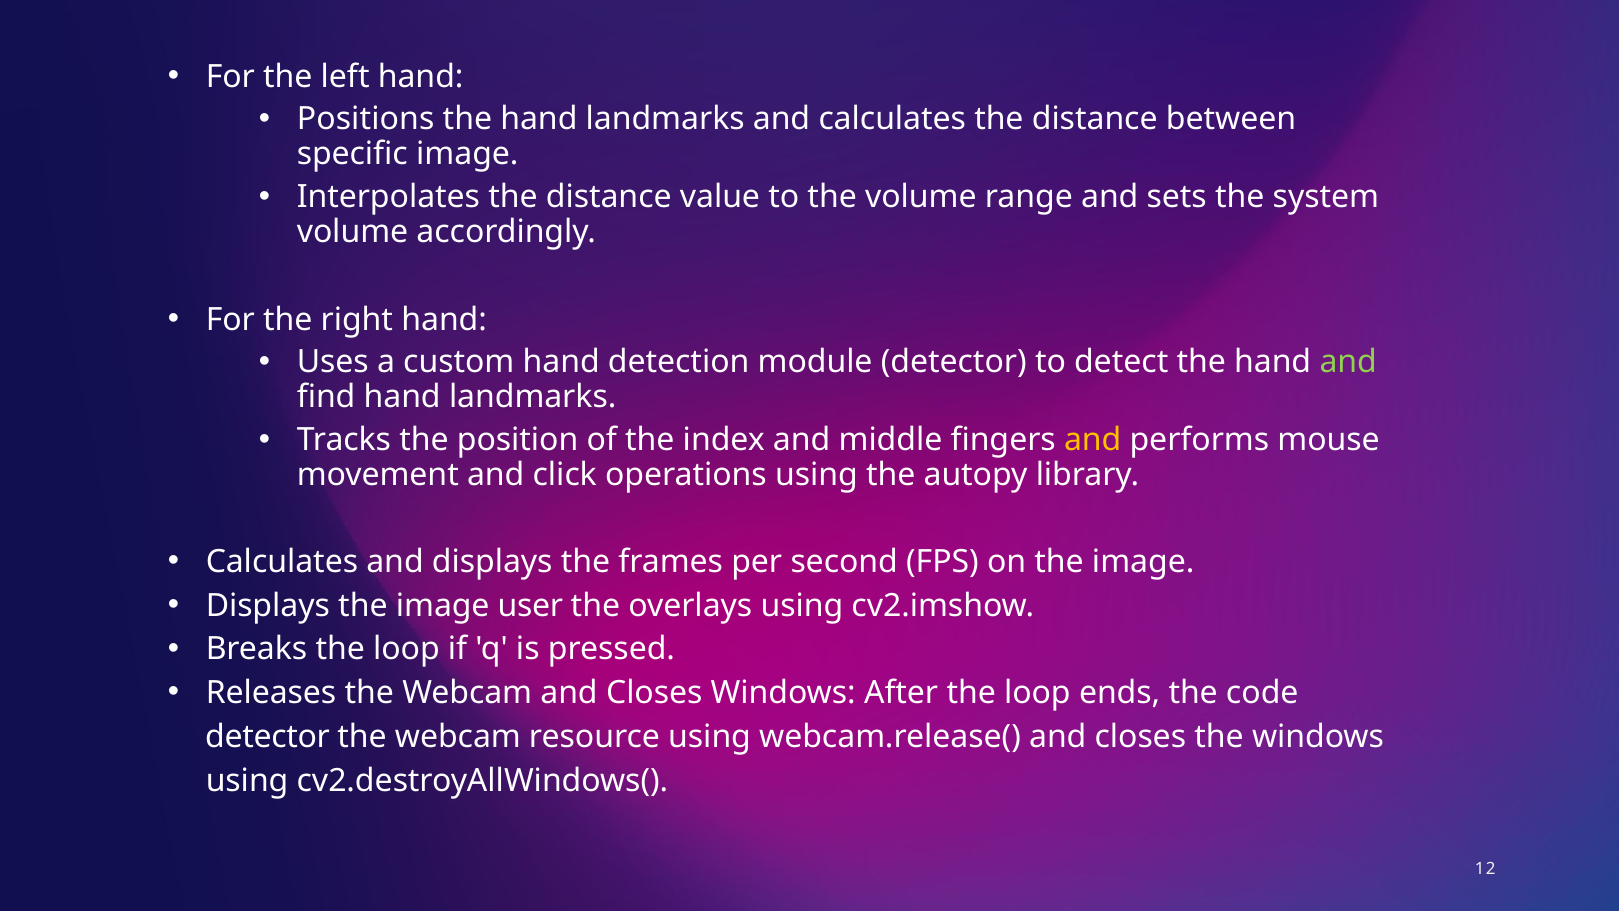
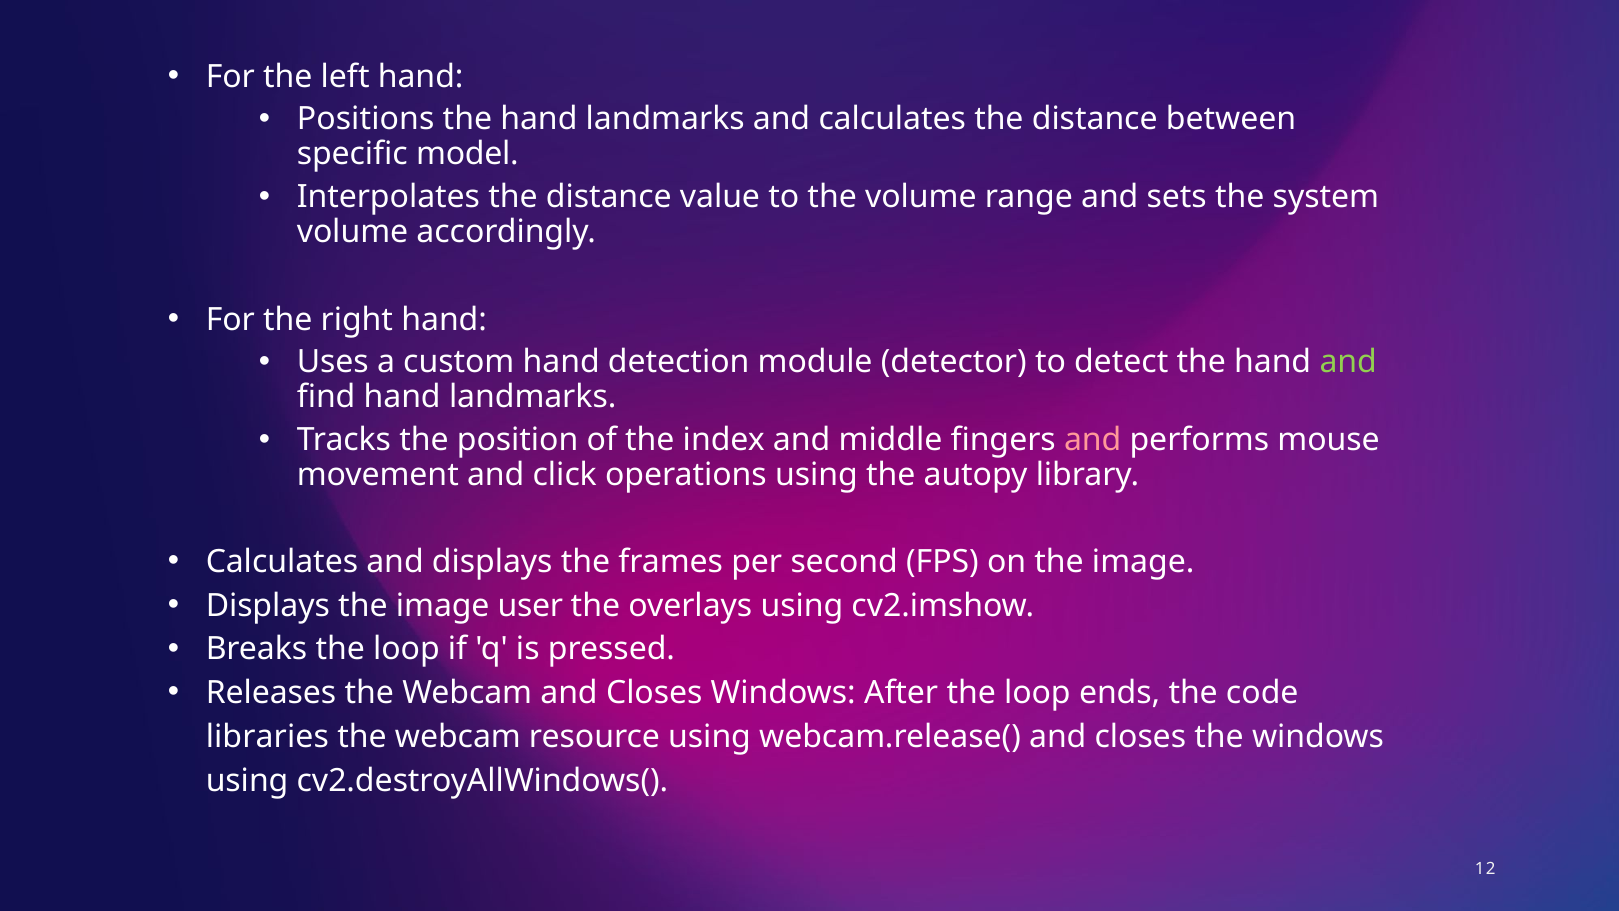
specific image: image -> model (467, 154)
and colour: yellow -> pink (1093, 440)
detector: detector -> libraries (267, 737)
